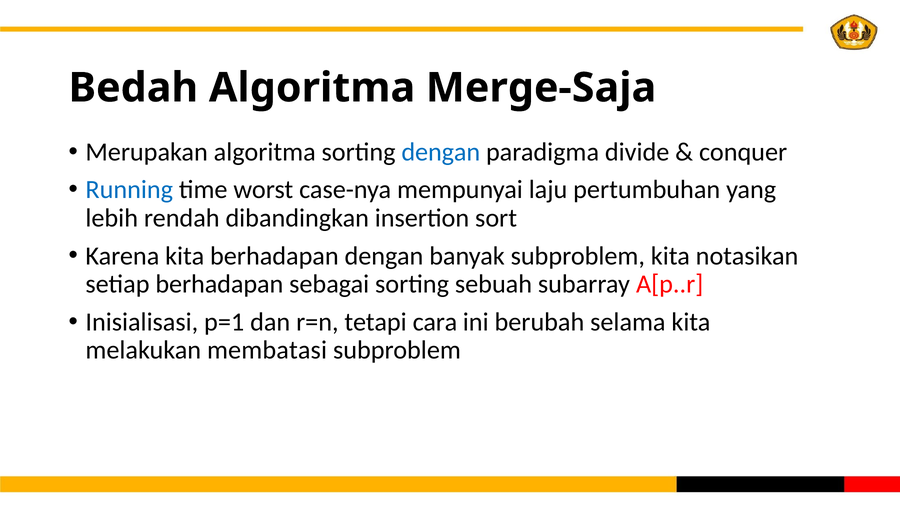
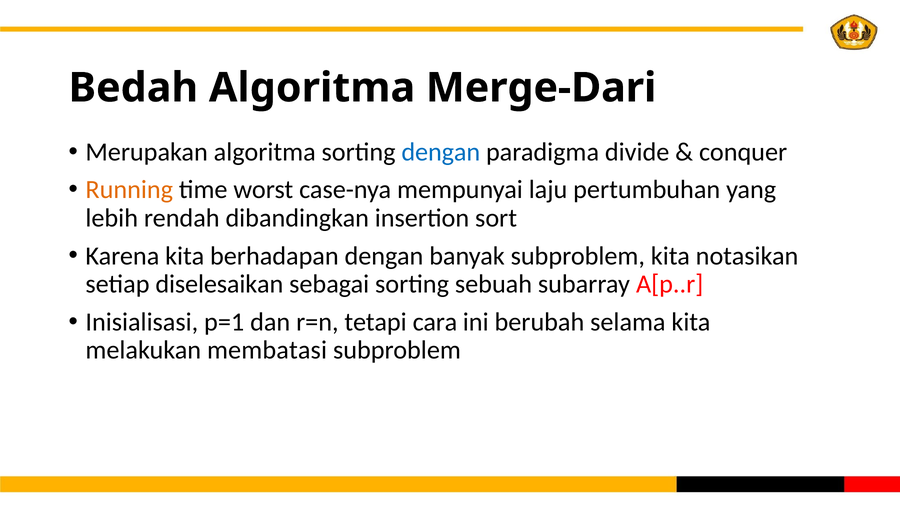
Merge-Saja: Merge-Saja -> Merge-Dari (541, 88)
Running colour: blue -> orange (129, 190)
setiap berhadapan: berhadapan -> diselesaikan (219, 284)
